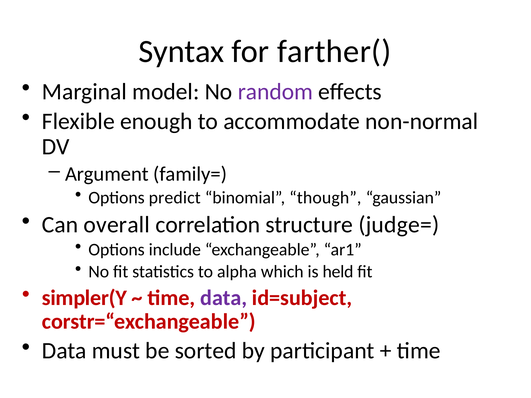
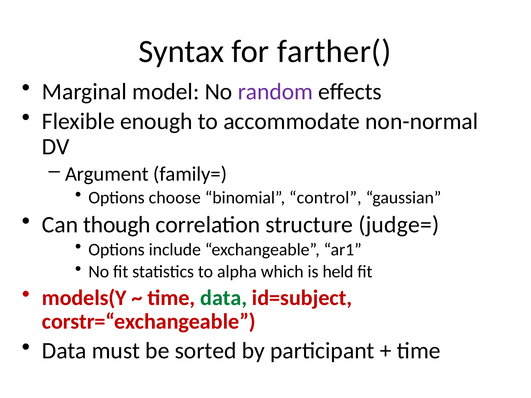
predict: predict -> choose (175, 198)
though: though -> control (325, 198)
overall: overall -> though (117, 225)
simpler(Y: simpler(Y -> models(Y (84, 298)
data colour: purple -> green (224, 298)
